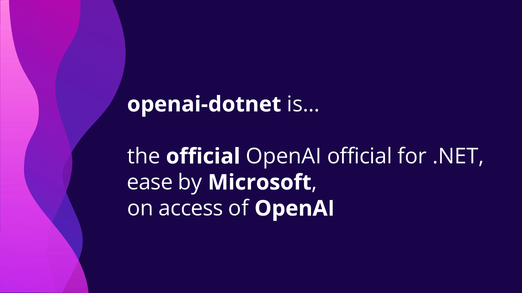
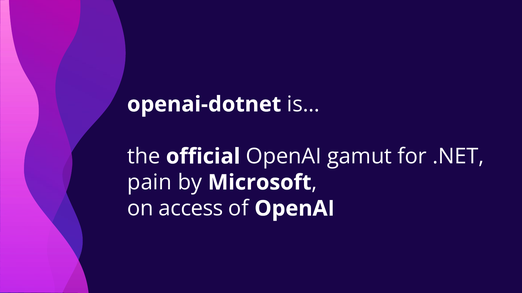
OpenAI official: official -> gamut (360, 157)
ease: ease -> pain (150, 183)
